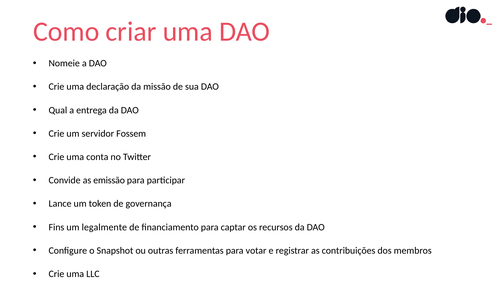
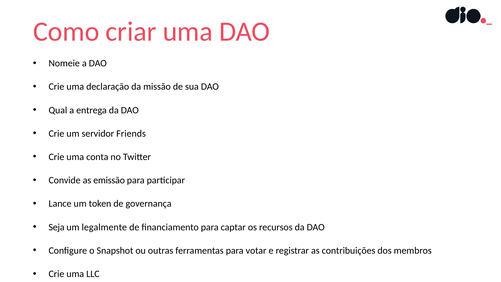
Fossem: Fossem -> Friends (131, 133)
Fins: Fins -> Seja (57, 227)
